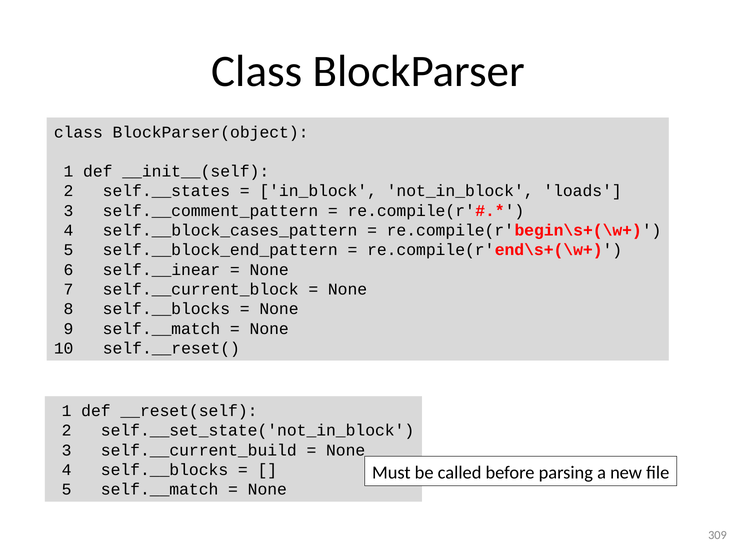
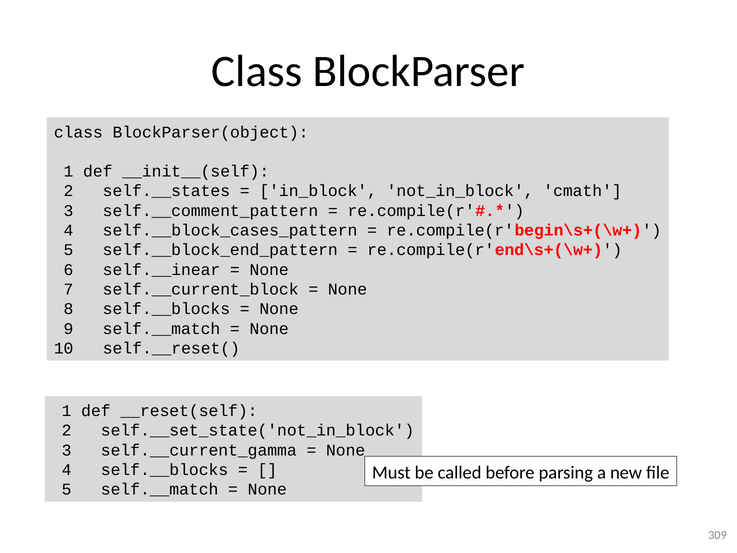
loads: loads -> cmath (583, 191)
self.__current_build: self.__current_build -> self.__current_gamma (199, 450)
